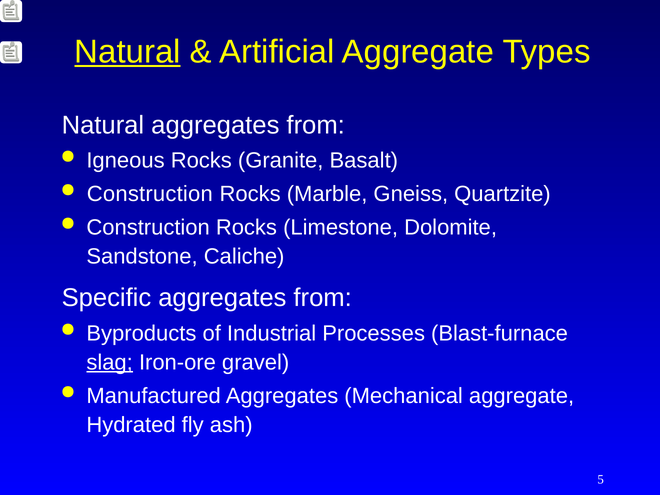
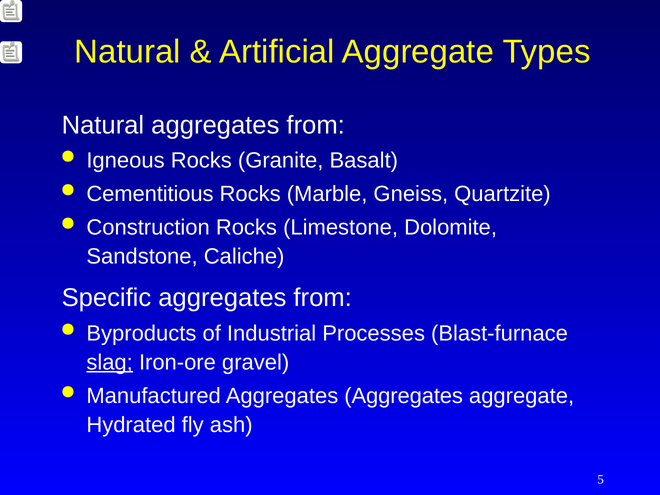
Natural underline: present -> none (128, 52)
Construction: Construction -> Cementitious (150, 194)
Aggregates Mechanical: Mechanical -> Aggregates (404, 396)
